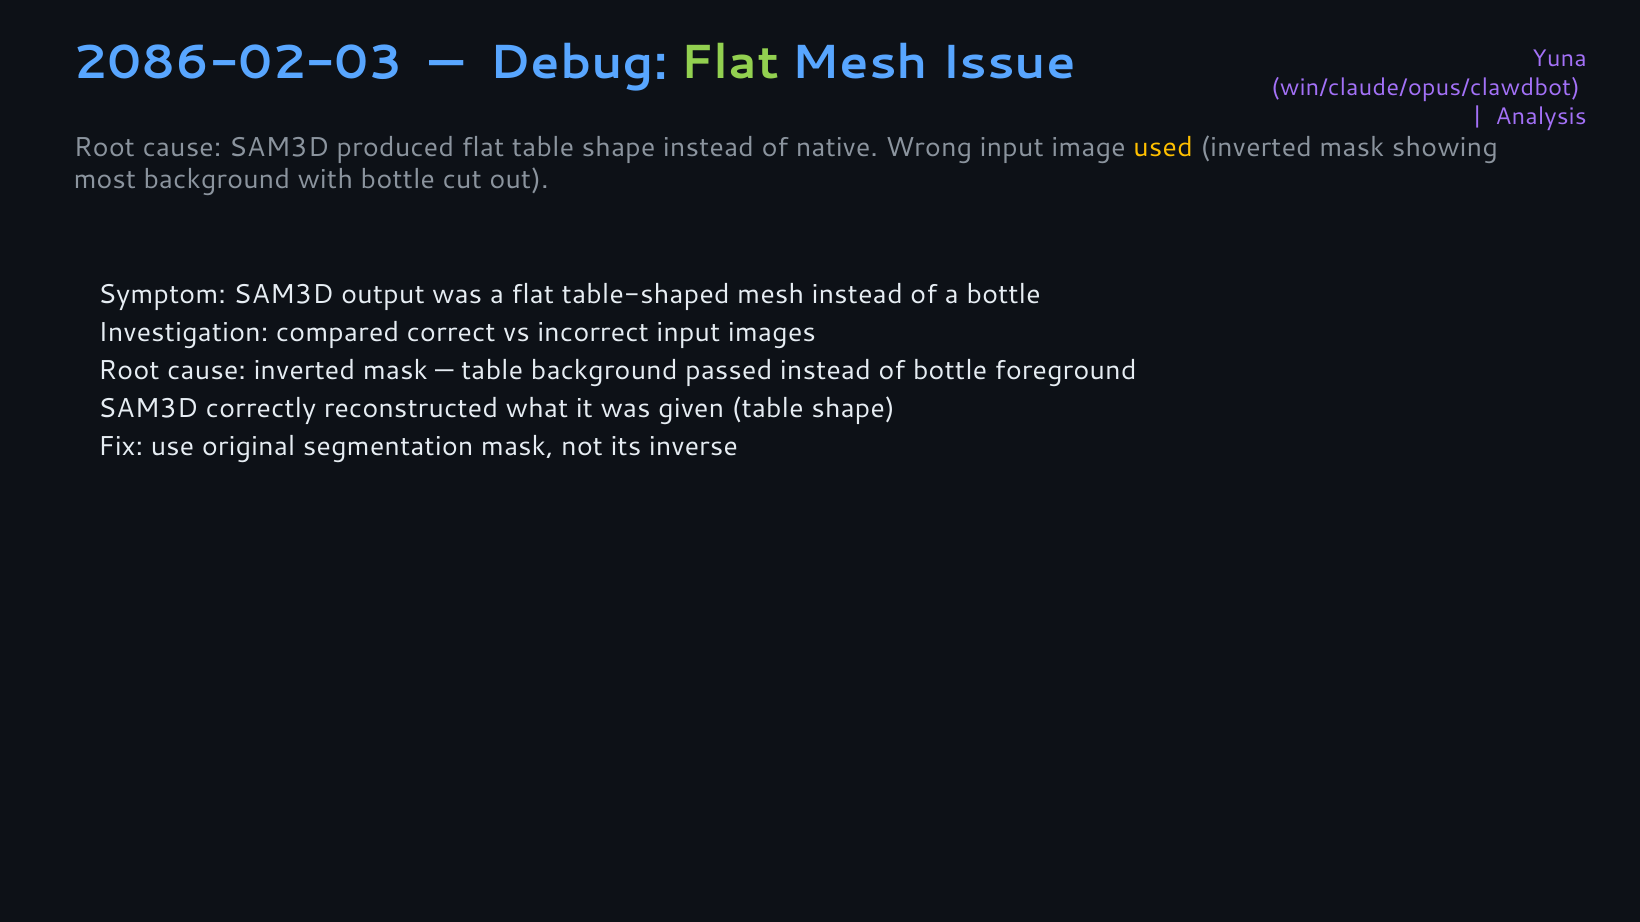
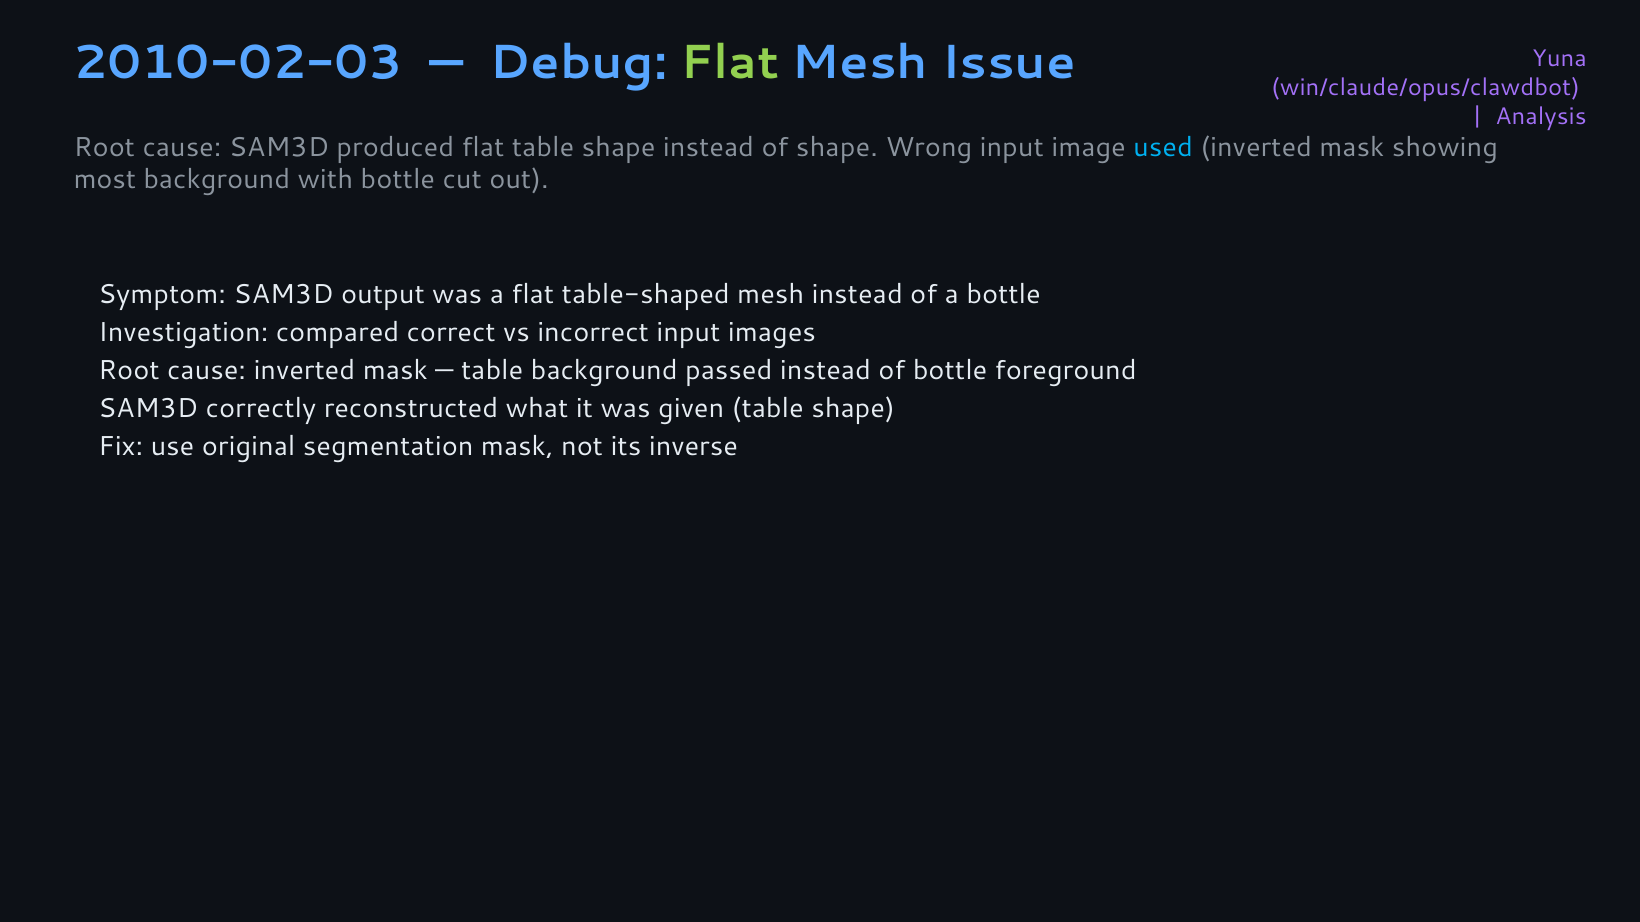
2086-02-03: 2086-02-03 -> 2010-02-03 (238, 63)
of native: native -> shape (837, 147)
used colour: yellow -> light blue (1163, 147)
